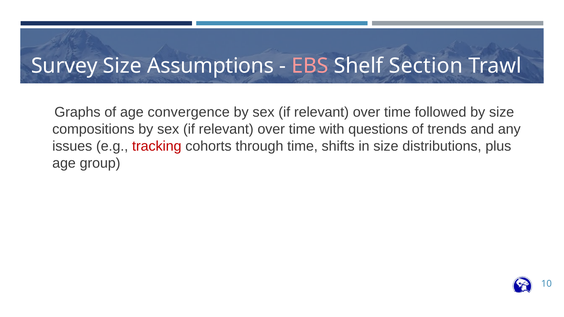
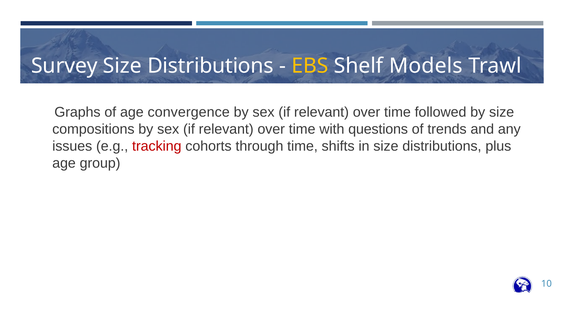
Survey Size Assumptions: Assumptions -> Distributions (211, 66)
EBS colour: pink -> yellow (310, 66)
Section: Section -> Models (426, 66)
